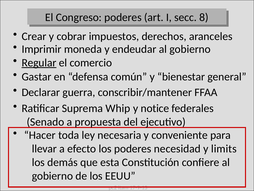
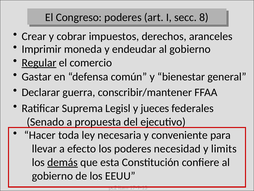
Whip: Whip -> Legisl (118, 108)
notice: notice -> jueces (155, 108)
demás underline: none -> present (63, 162)
